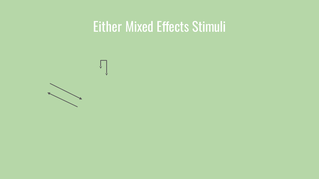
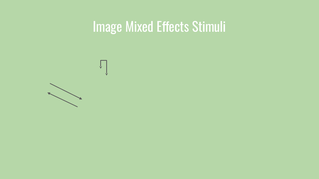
Either: Either -> Image (108, 28)
